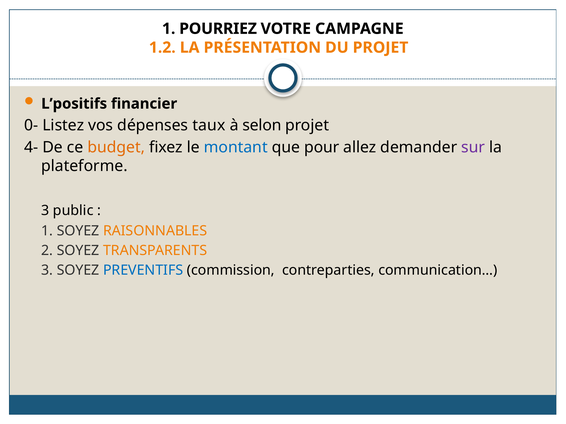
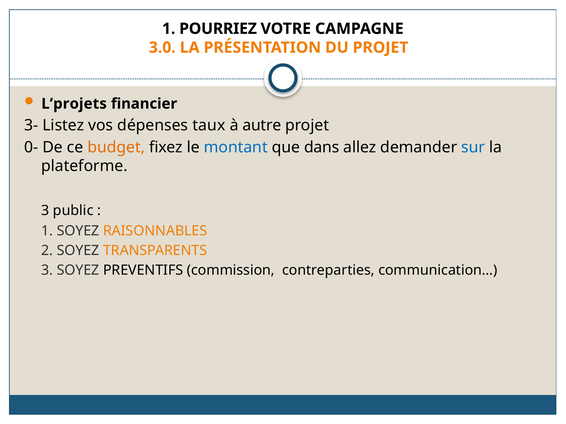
1.2: 1.2 -> 3.0 (162, 48)
L’positifs: L’positifs -> L’projets (74, 104)
0-: 0- -> 3- (31, 125)
selon: selon -> autre (262, 125)
4-: 4- -> 0- (31, 147)
pour: pour -> dans (322, 147)
sur colour: purple -> blue (473, 147)
PREVENTIFS colour: blue -> black (143, 271)
